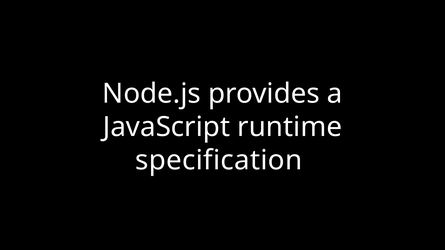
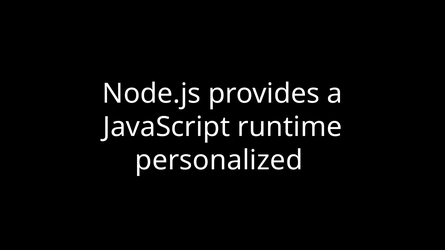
specification: specification -> personalized (219, 160)
